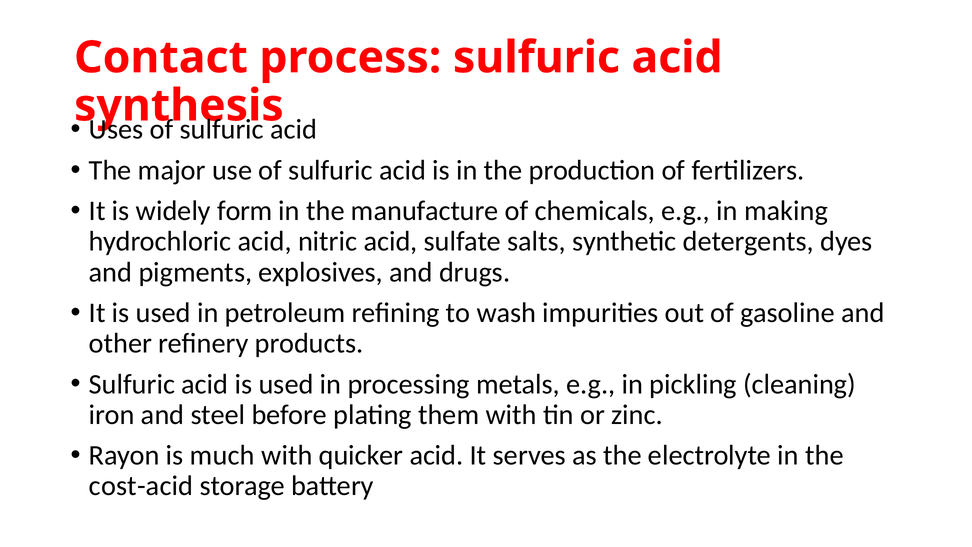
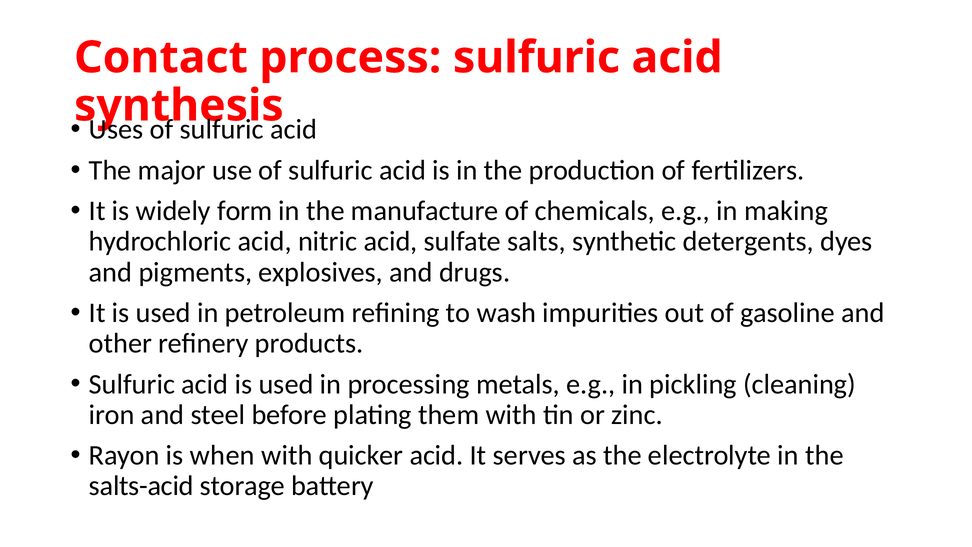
much: much -> when (222, 455)
cost-acid: cost-acid -> salts-acid (141, 486)
